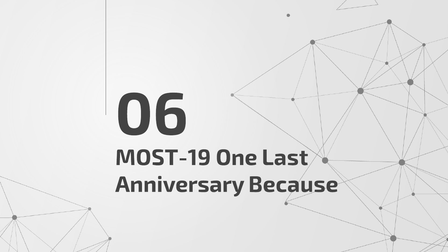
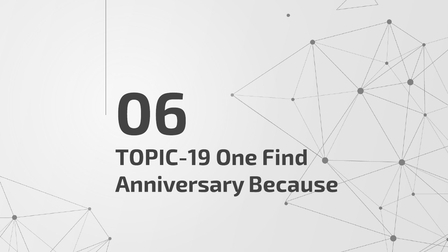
MOST-19: MOST-19 -> TOPIC-19 (163, 158)
Last: Last -> Find (285, 158)
